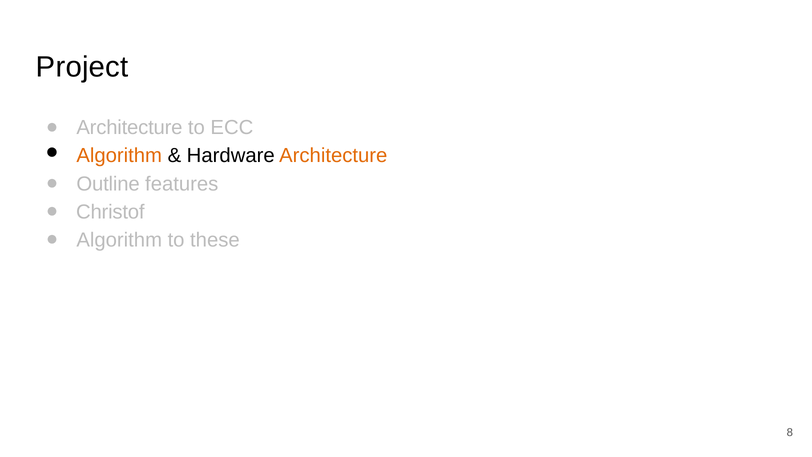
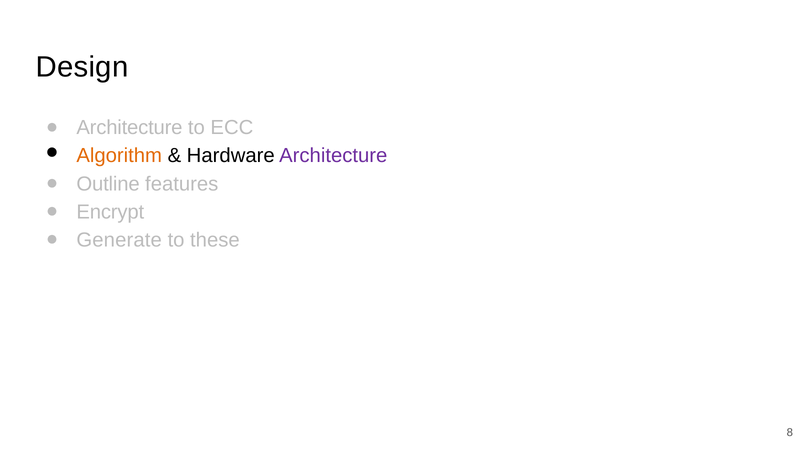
Project: Project -> Design (82, 67)
Architecture colour: orange -> purple (333, 156)
Christof: Christof -> Encrypt (110, 212)
Algorithm: Algorithm -> Generate (119, 240)
